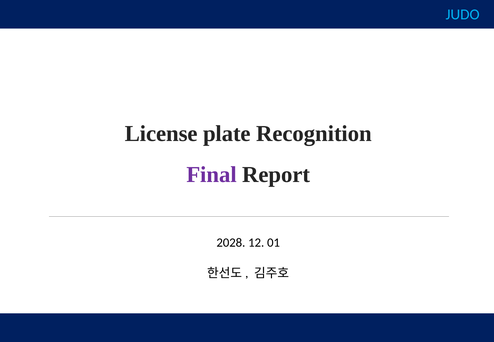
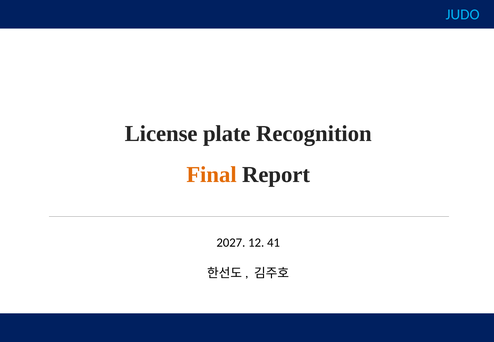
Final colour: purple -> orange (212, 175)
2028: 2028 -> 2027 (231, 243)
01: 01 -> 41 (274, 243)
